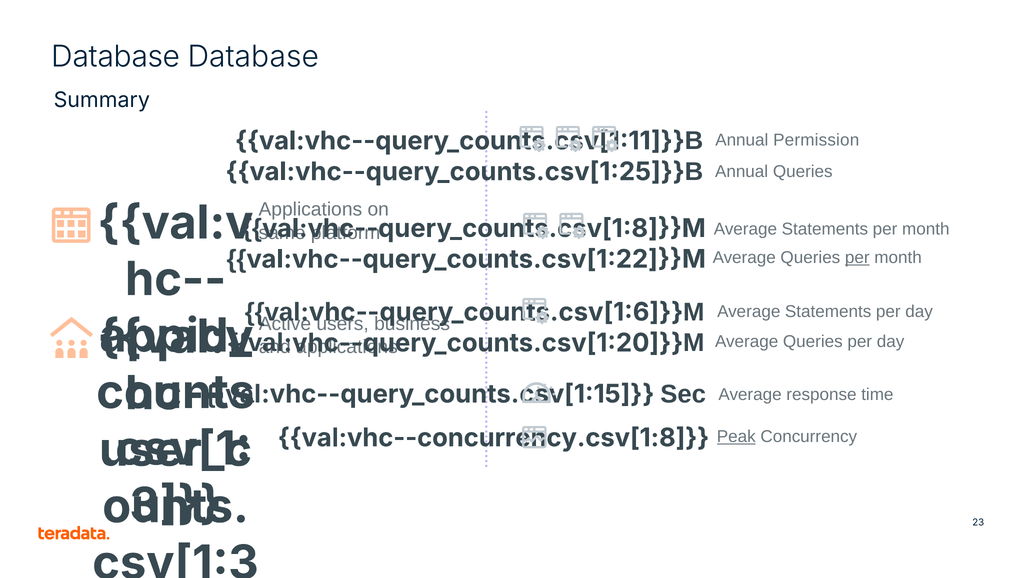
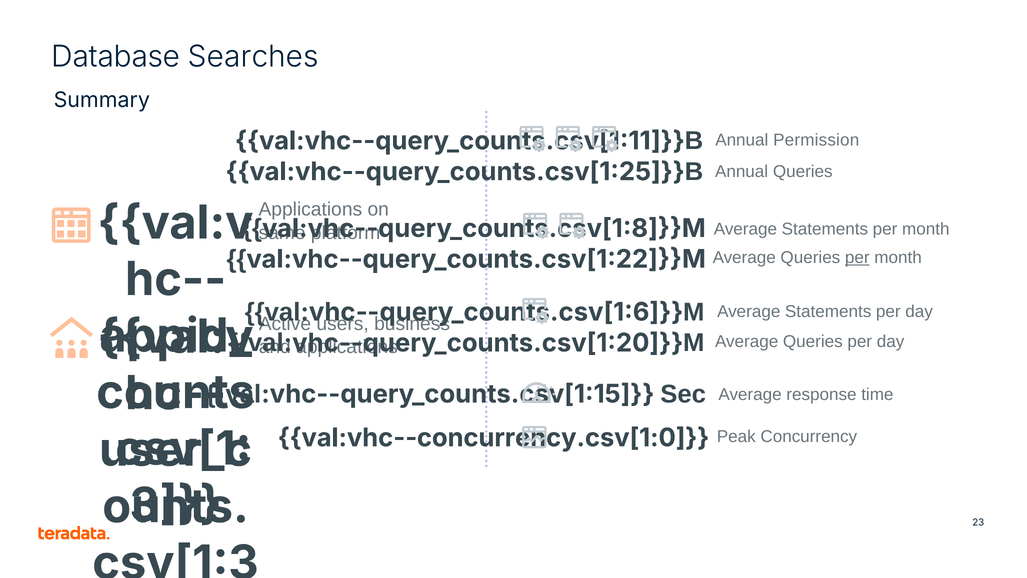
Database Database: Database -> Searches (253, 57)
Peak underline: present -> none (736, 436)
val:vhc--concurrency.csv[1:8: val:vhc--concurrency.csv[1:8 -> val:vhc--concurrency.csv[1:0 (493, 438)
